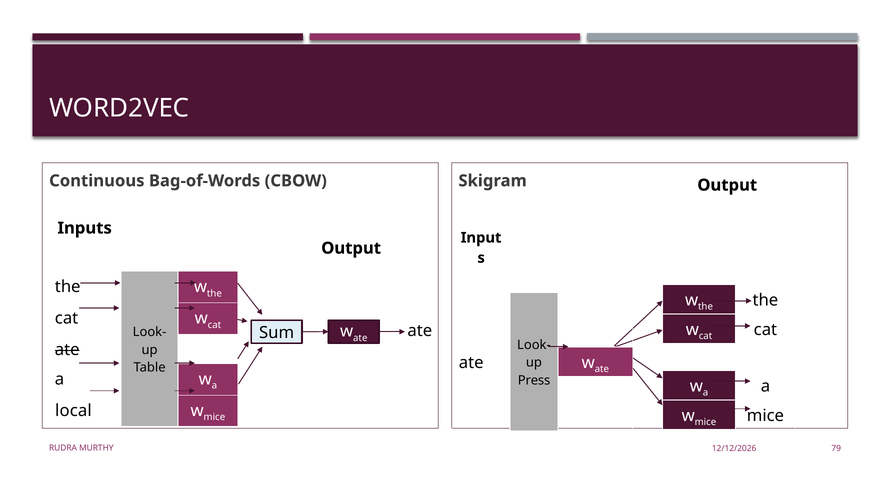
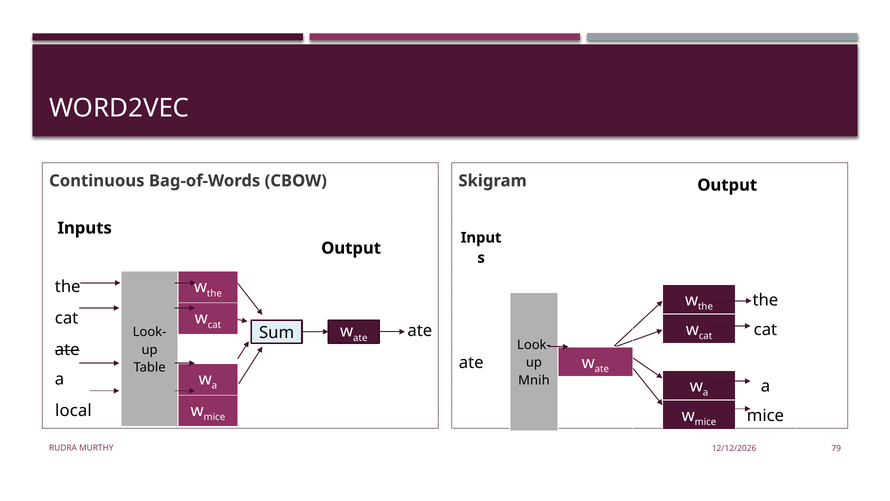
Press: Press -> Mnih (534, 380)
